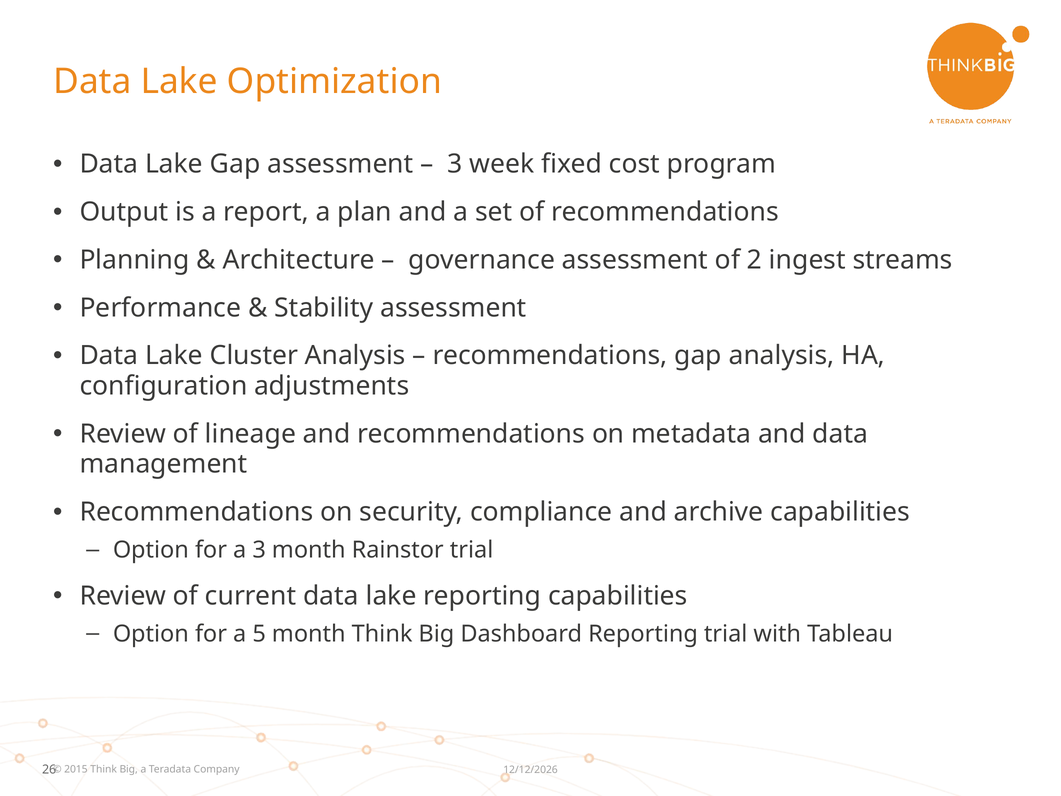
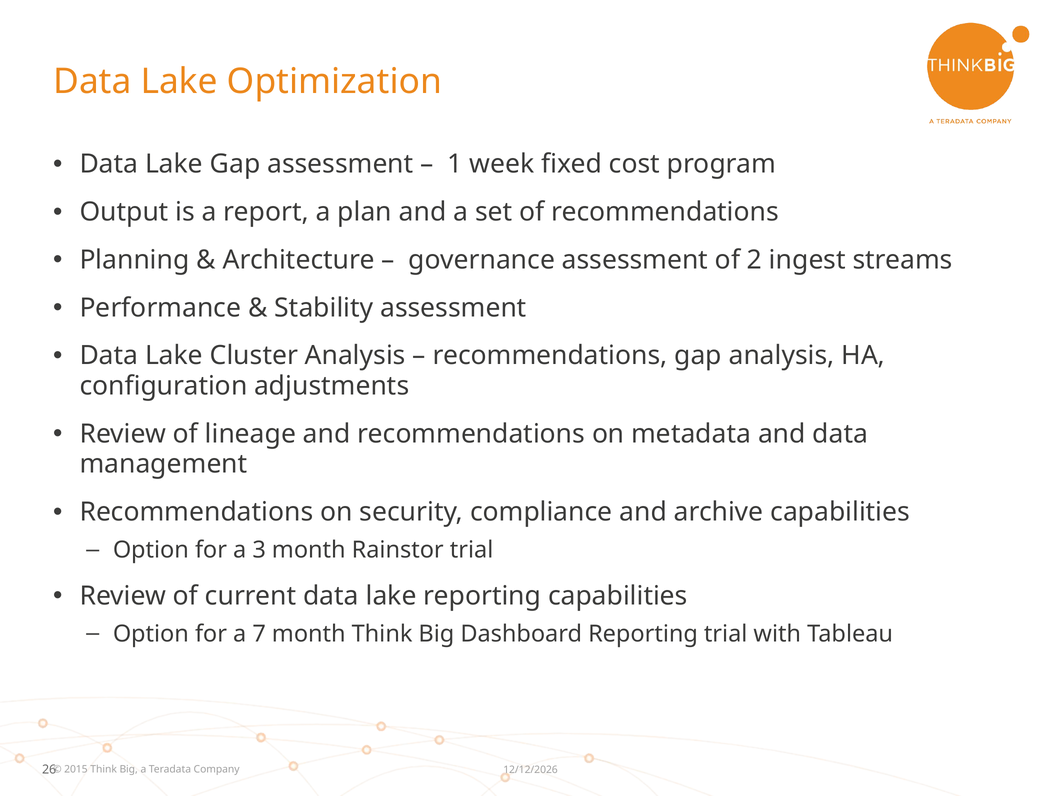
3: 3 -> 1 (455, 164)
5: 5 -> 7 (259, 634)
